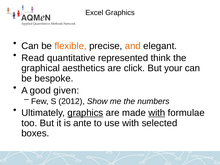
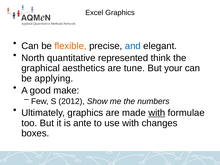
and colour: orange -> blue (133, 46)
Read: Read -> North (33, 58)
click: click -> tune (134, 68)
bespoke: bespoke -> applying (54, 78)
given: given -> make (66, 90)
graphics underline: present -> none (85, 113)
selected: selected -> changes (160, 123)
